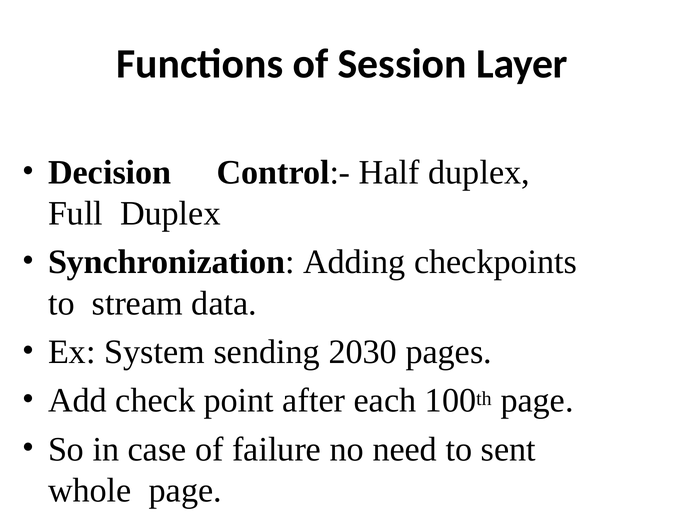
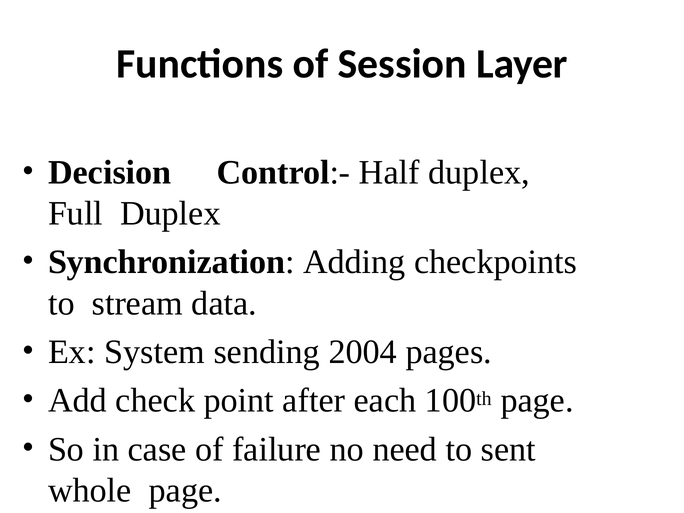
2030: 2030 -> 2004 (363, 352)
